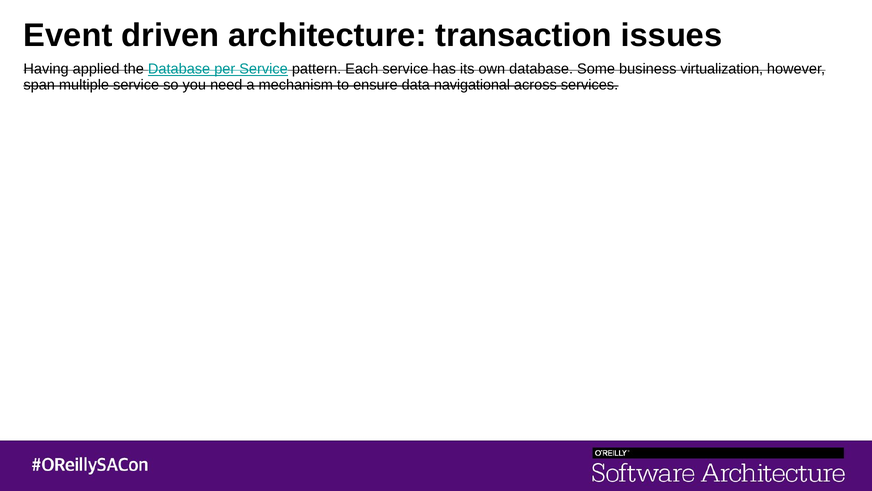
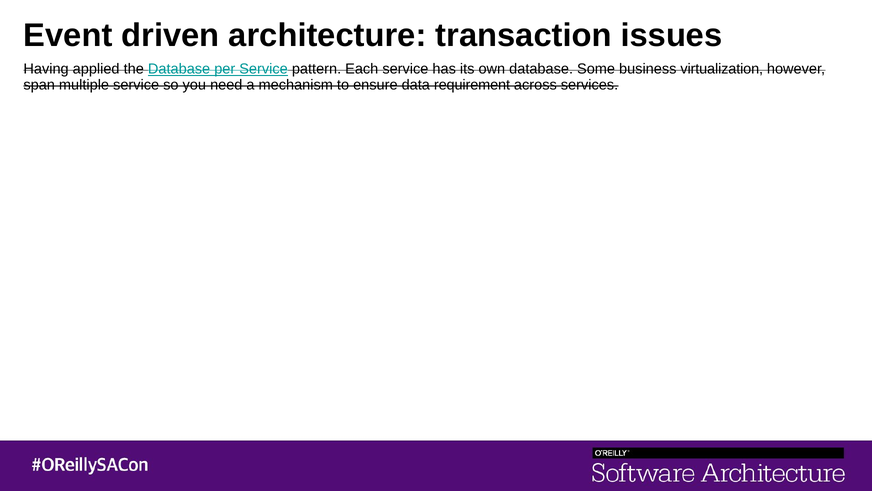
navigational: navigational -> requirement (472, 85)
